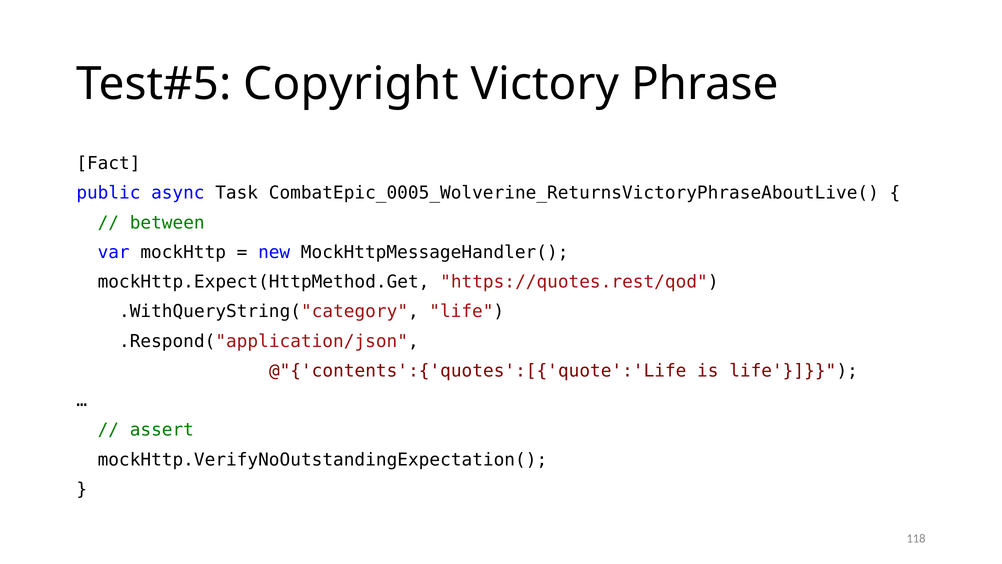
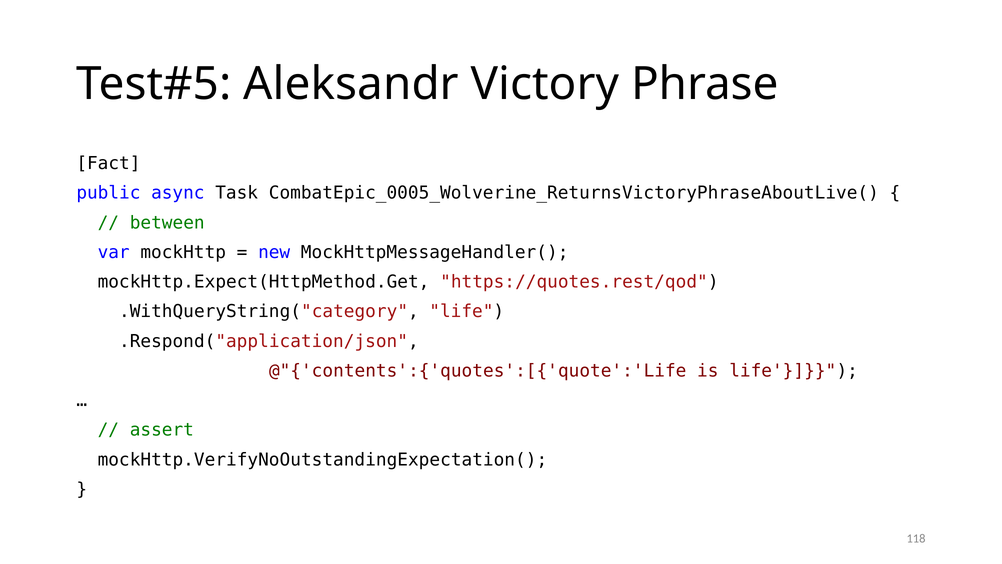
Copyright: Copyright -> Aleksandr (351, 84)
